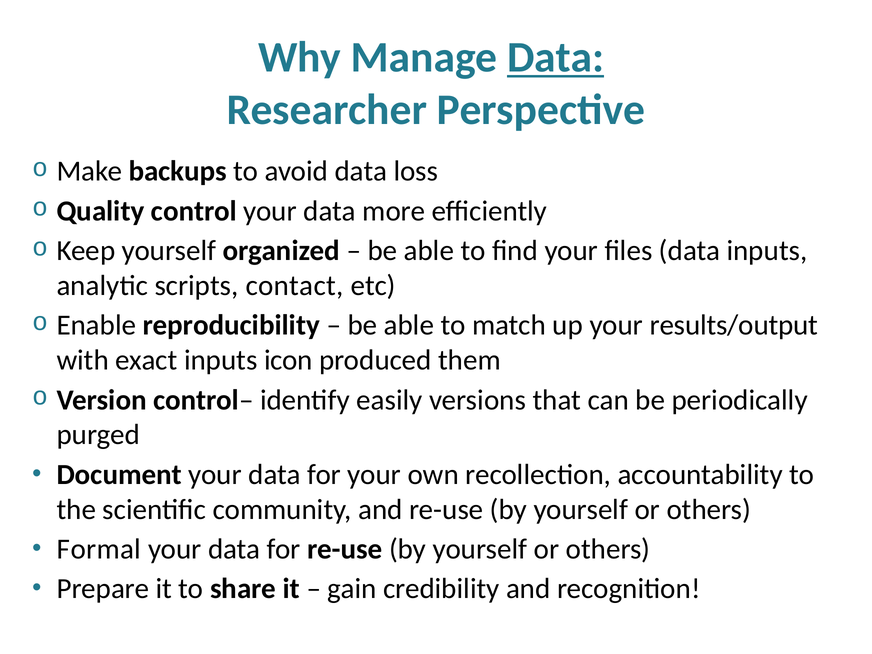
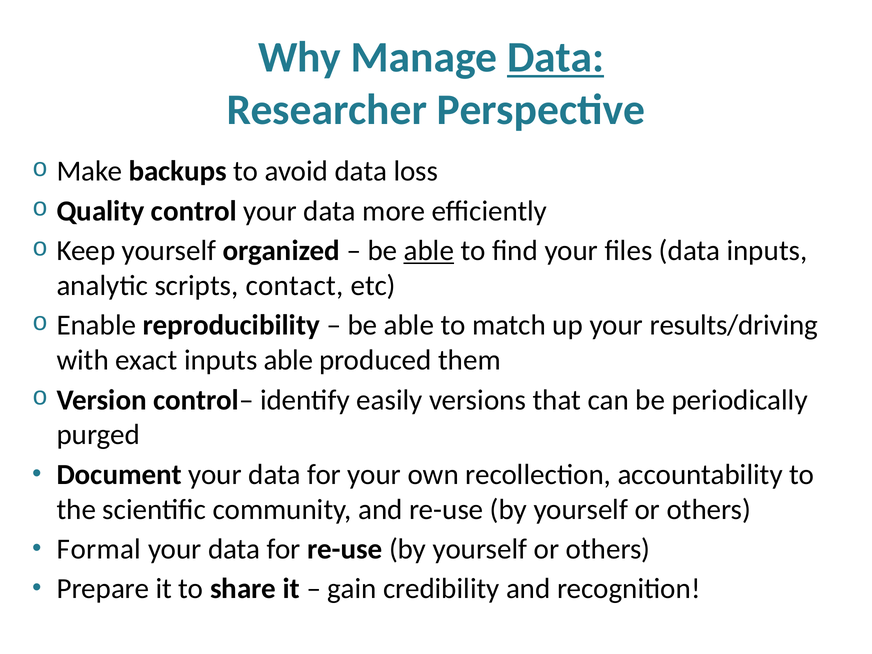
able underline: none -> present (429, 251)
results/output: results/output -> results/driving (734, 325)
inputs icon: icon -> able (288, 360)
